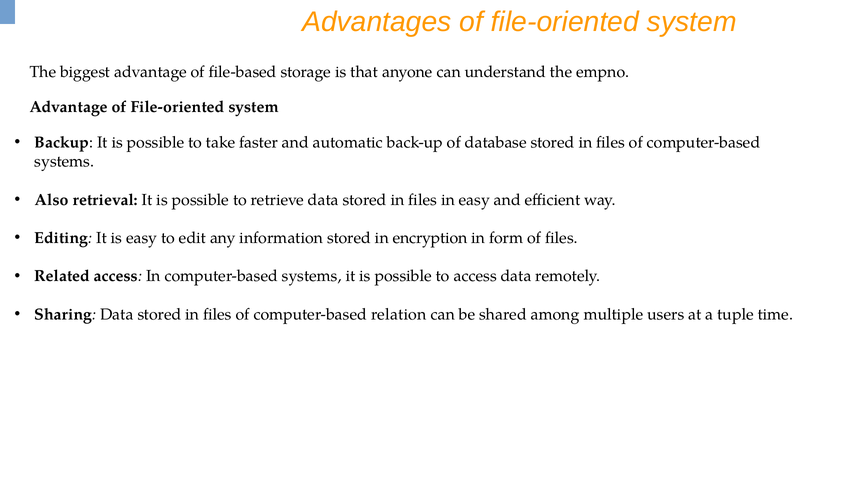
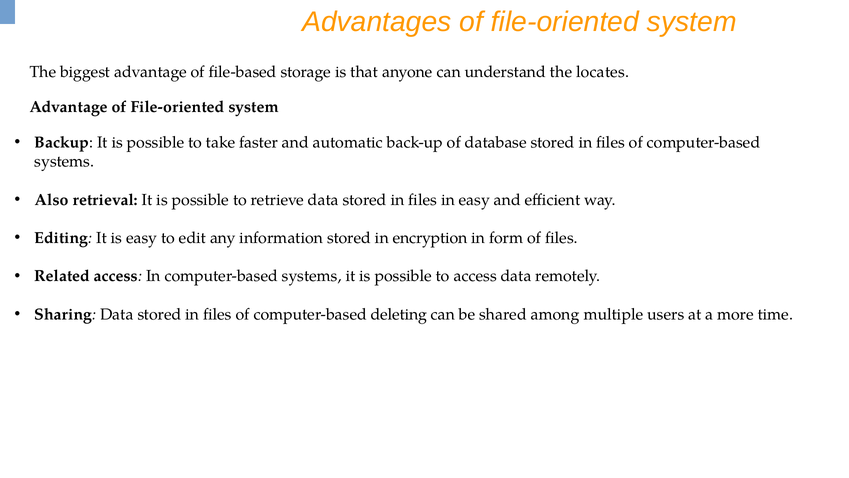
empno: empno -> locates (603, 72)
relation: relation -> deleting (399, 314)
tuple: tuple -> more (736, 314)
